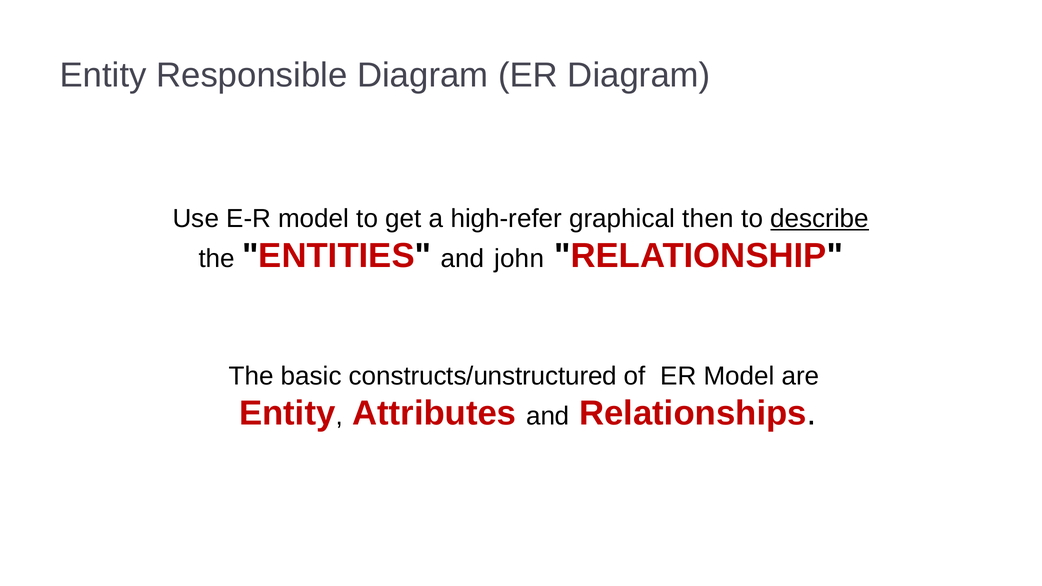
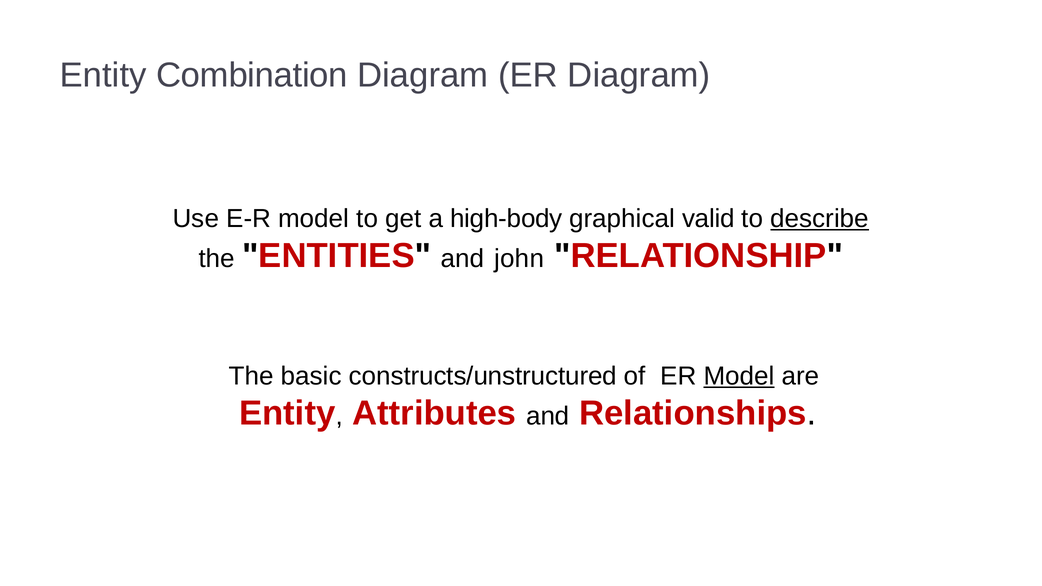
Responsible: Responsible -> Combination (252, 75)
high-refer: high-refer -> high-body (506, 219)
then: then -> valid (708, 219)
Model underline: none -> present (739, 376)
